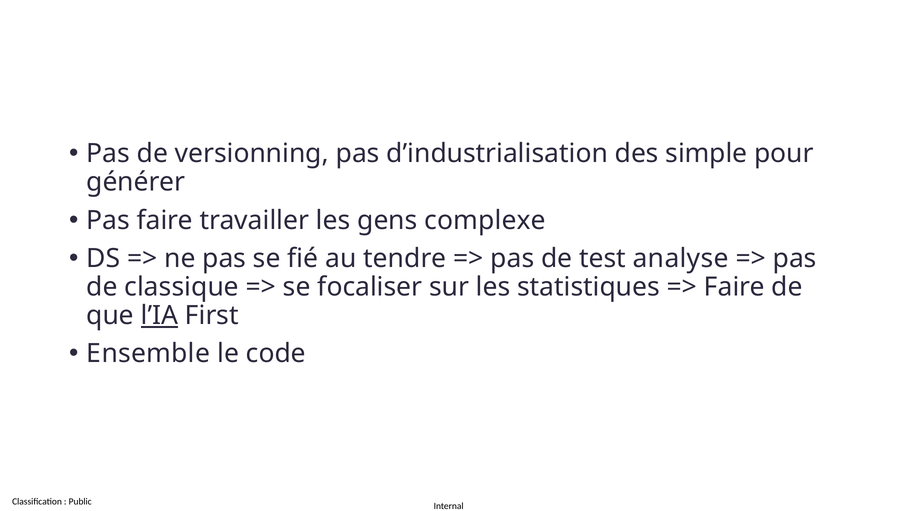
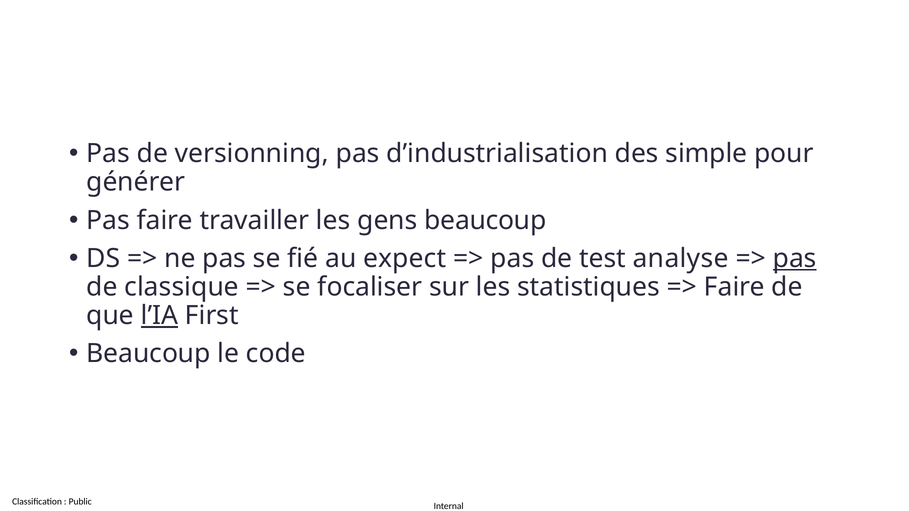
gens complexe: complexe -> beaucoup (485, 220)
tendre: tendre -> expect (405, 259)
pas underline: none -> present (795, 259)
Ensemble: Ensemble -> Beaucoup (148, 354)
